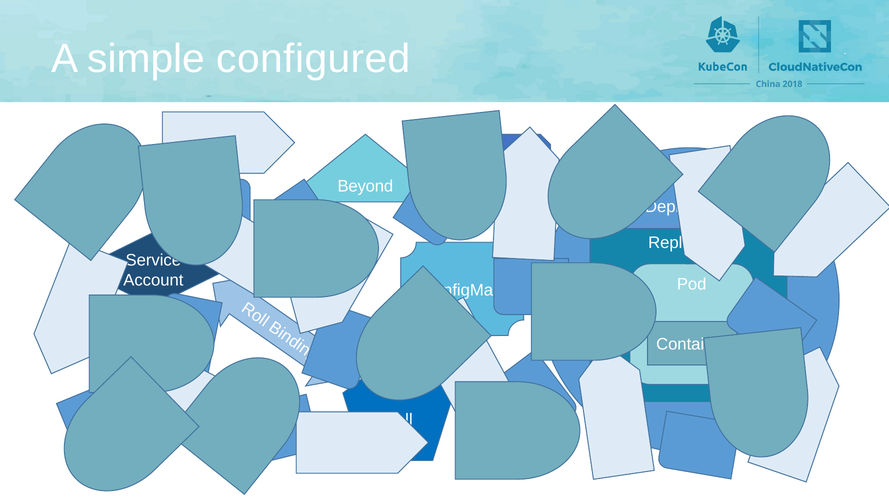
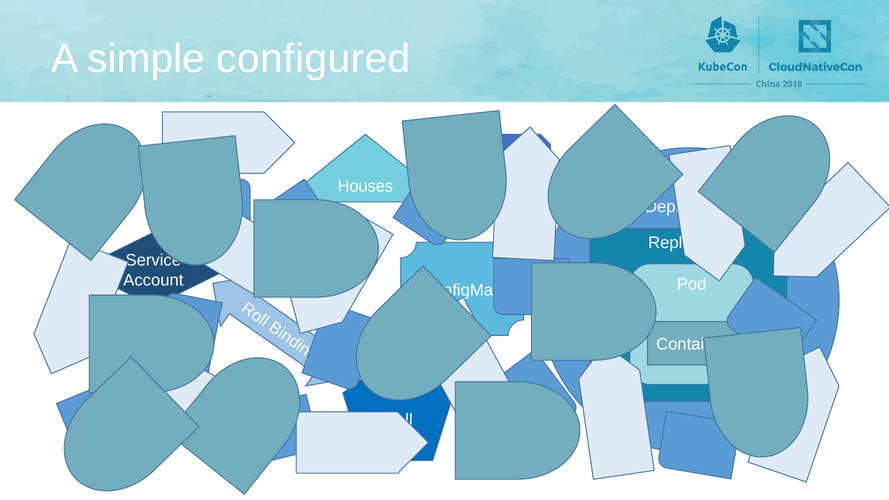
Beyond: Beyond -> Houses (365, 186)
